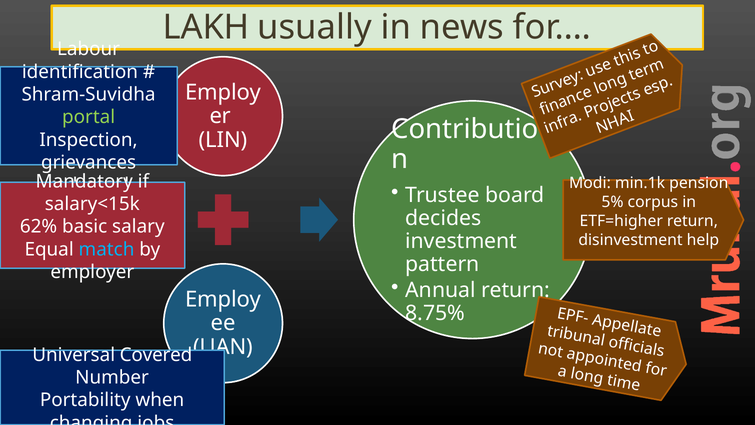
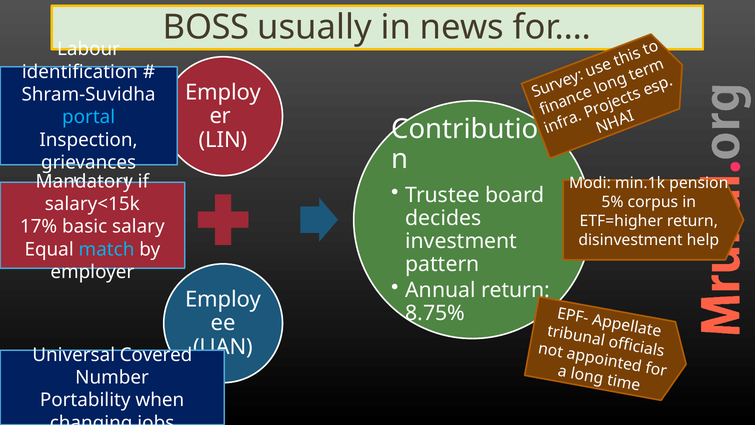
LAKH: LAKH -> BOSS (206, 27)
portal colour: light green -> light blue (89, 117)
62%: 62% -> 17% (39, 226)
